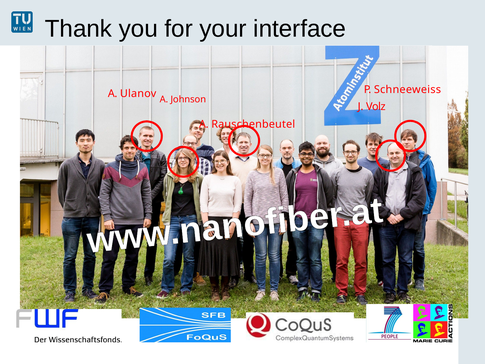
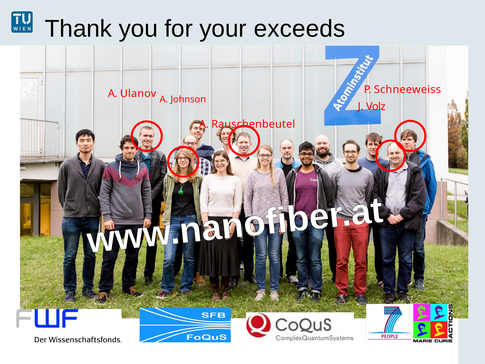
interface: interface -> exceeds (300, 29)
